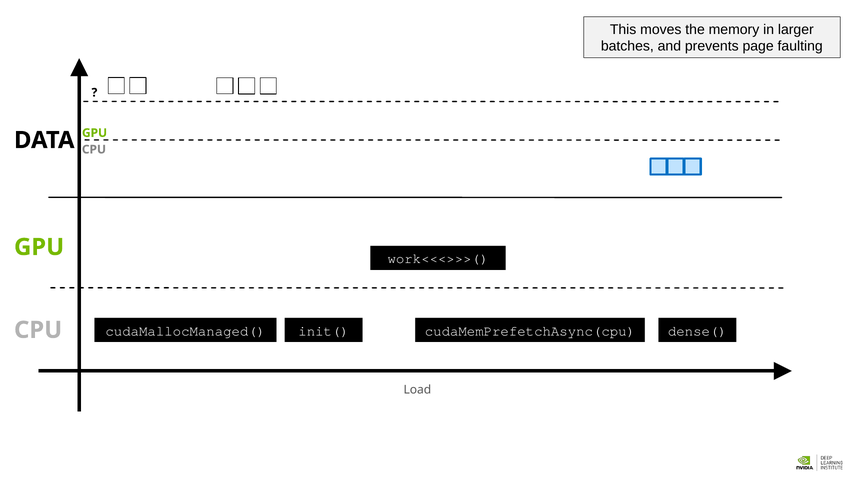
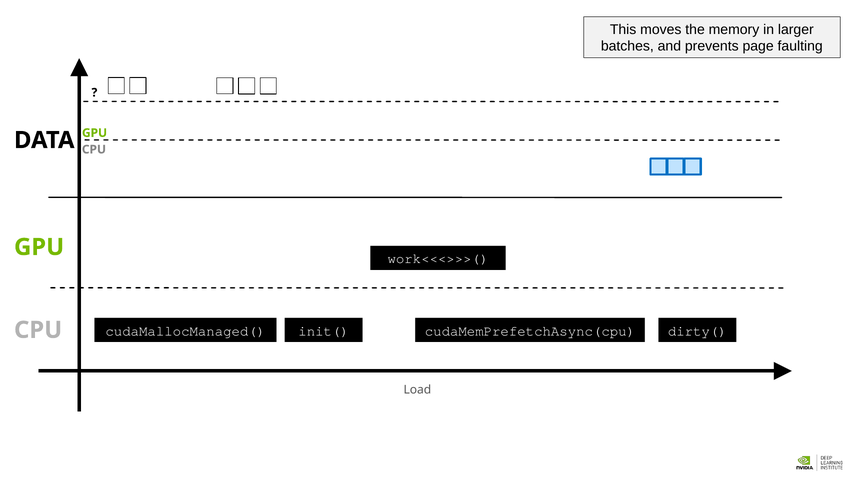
dense(: dense( -> dirty( (697, 331)
